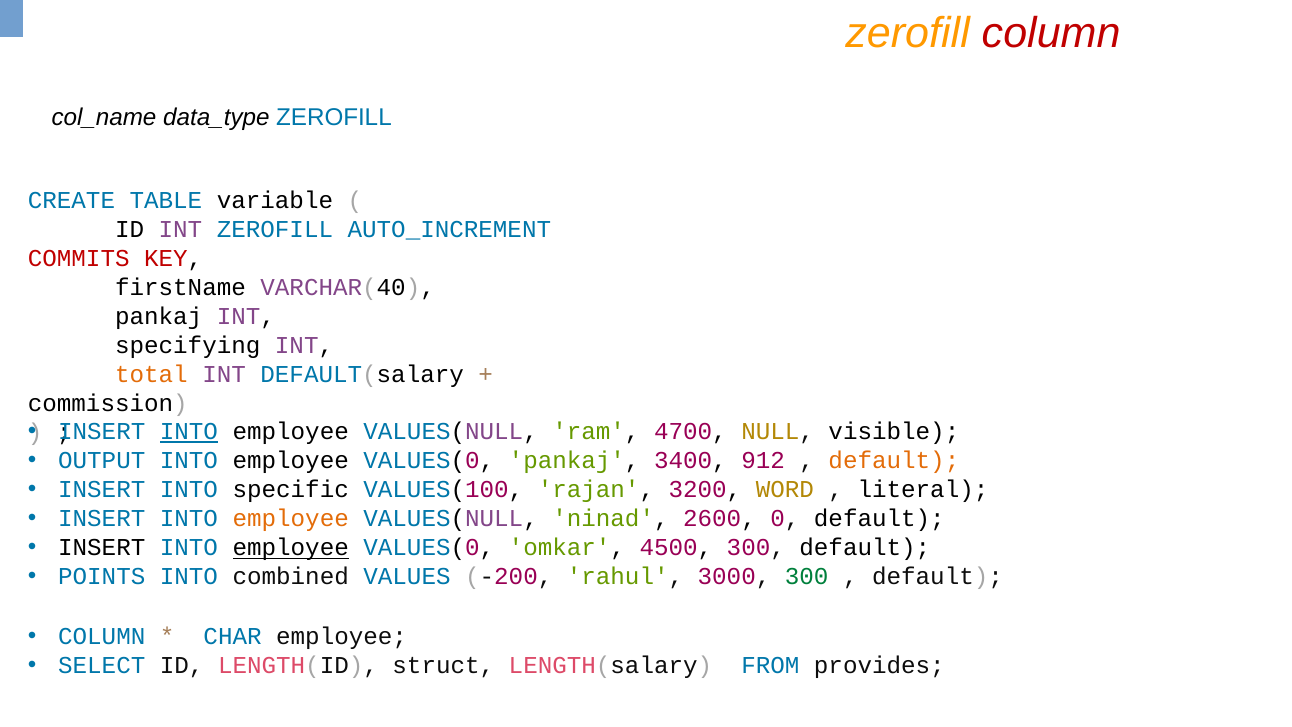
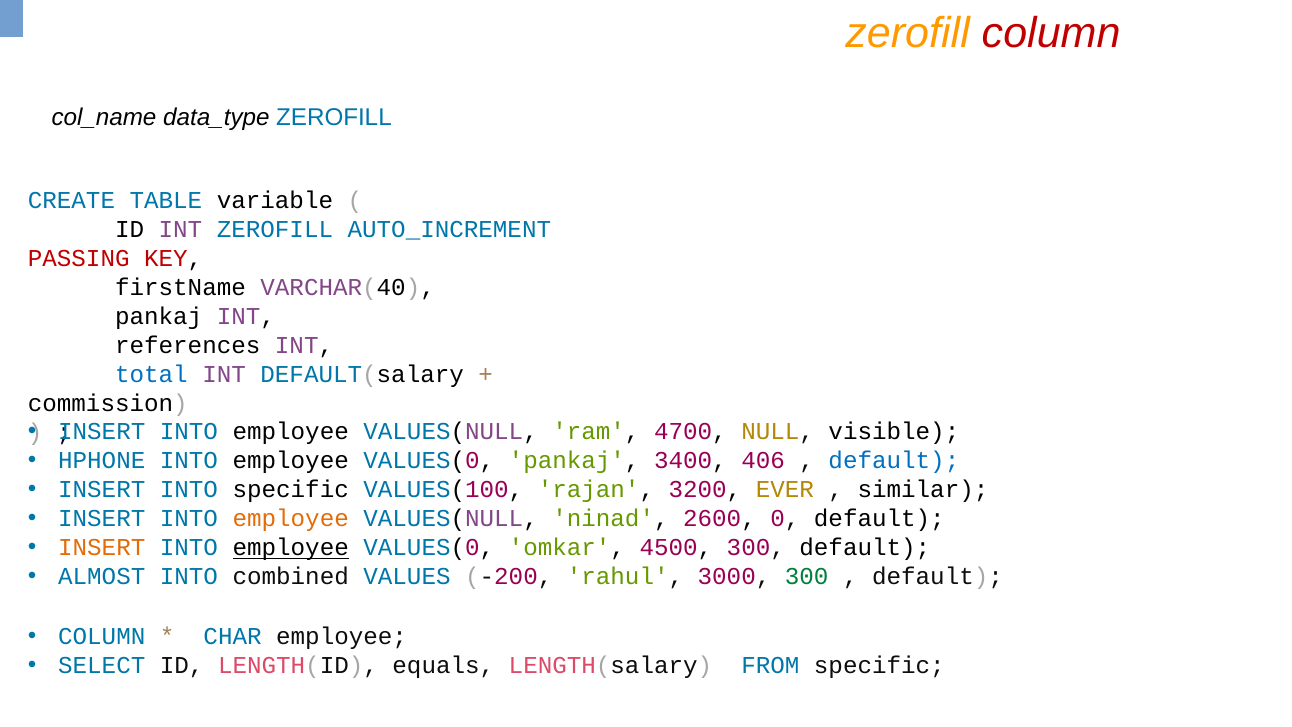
COMMITS: COMMITS -> PASSING (79, 258)
specifying: specifying -> references (188, 345)
total colour: orange -> blue (151, 374)
INTO underline: present -> none (189, 431)
OUTPUT: OUTPUT -> HPHONE (102, 461)
912: 912 -> 406 (763, 461)
default colour: orange -> blue (894, 461)
WORD: WORD -> EVER (785, 490)
literal: literal -> similar (923, 490)
INSERT colour: black -> orange (102, 548)
POINTS: POINTS -> ALMOST (102, 577)
struct: struct -> equals (443, 665)
FROM provides: provides -> specific (879, 665)
